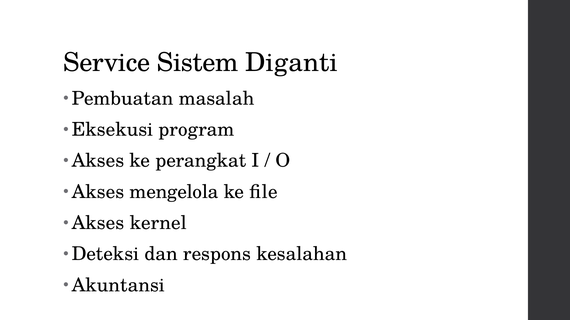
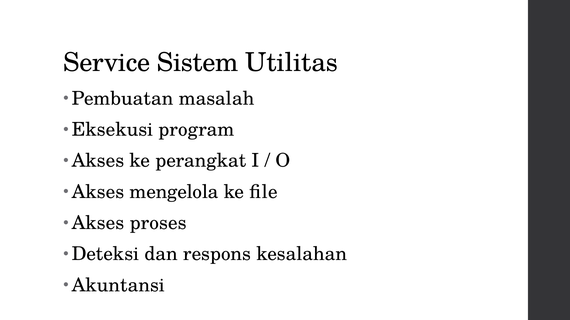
Diganti: Diganti -> Utilitas (292, 63)
kernel: kernel -> proses (158, 223)
